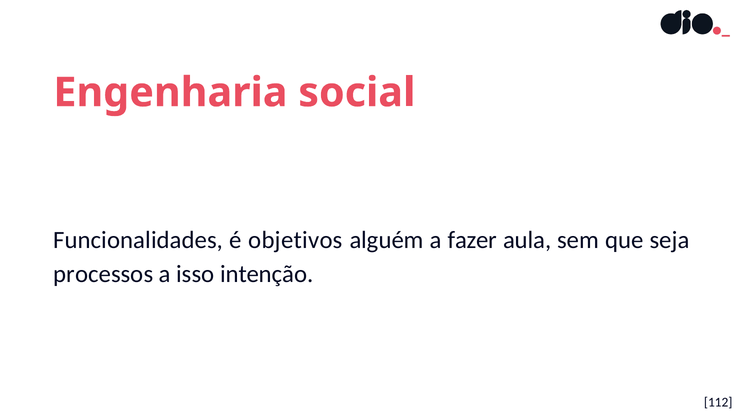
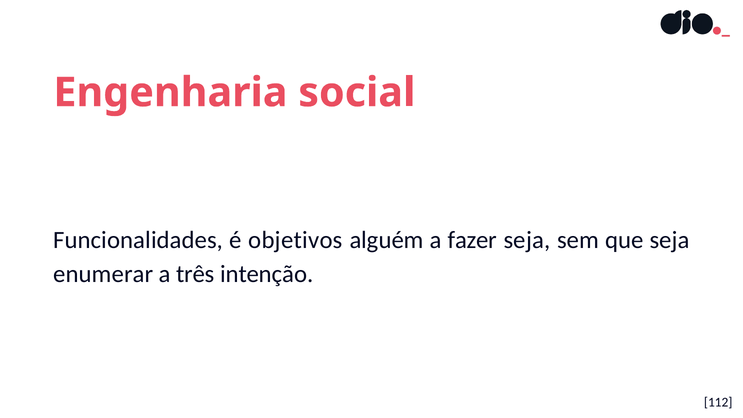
fazer aula: aula -> seja (527, 240)
processos: processos -> enumerar (103, 274)
isso: isso -> três (195, 274)
